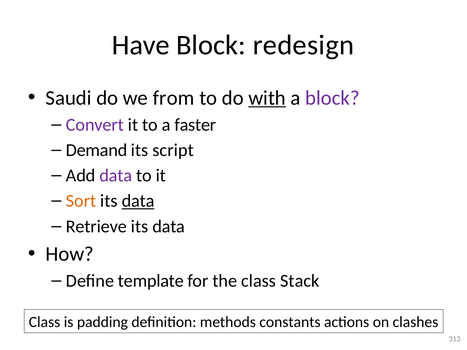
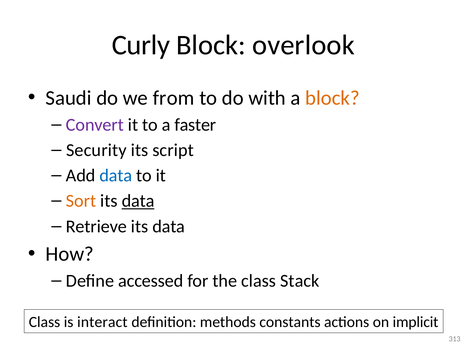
Have: Have -> Curly (141, 45)
redesign: redesign -> overlook (303, 45)
with underline: present -> none (267, 98)
block colour: purple -> orange (332, 98)
Demand: Demand -> Security (96, 150)
data colour: purple -> blue (116, 176)
template: template -> accessed (151, 281)
padding: padding -> interact (102, 322)
clashes: clashes -> implicit (416, 322)
